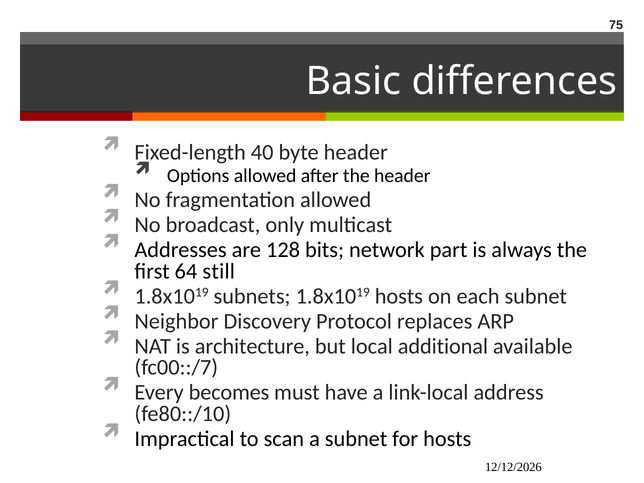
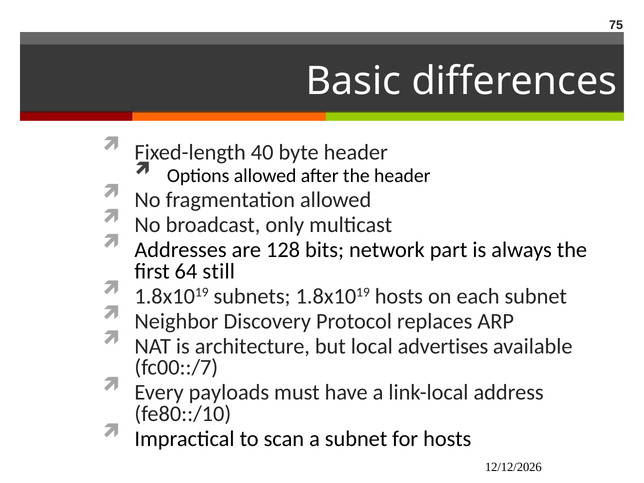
additional: additional -> advertises (443, 346)
becomes: becomes -> payloads (229, 393)
